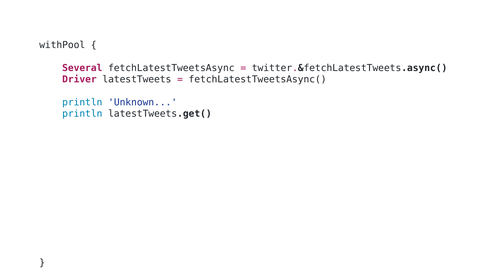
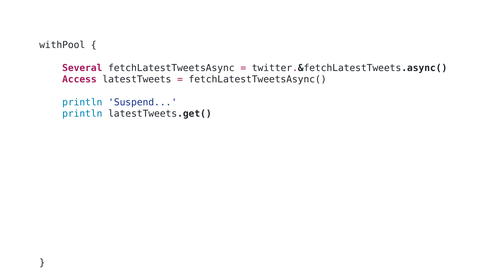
Driver: Driver -> Access (79, 79)
Unknown: Unknown -> Suspend (143, 102)
